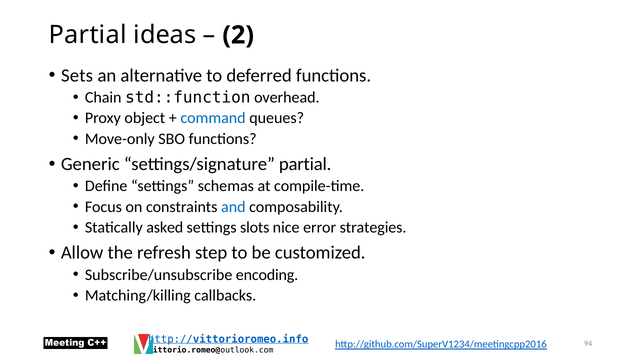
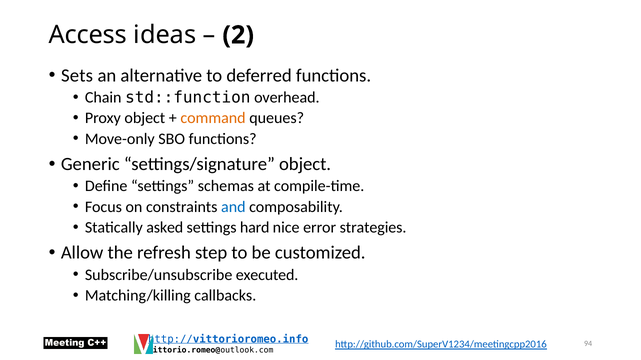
Partial: Partial -> Access (88, 35)
command colour: blue -> orange (213, 118)
settings/signature partial: partial -> object (305, 164)
slots: slots -> hard (255, 228)
encoding: encoding -> executed (267, 275)
